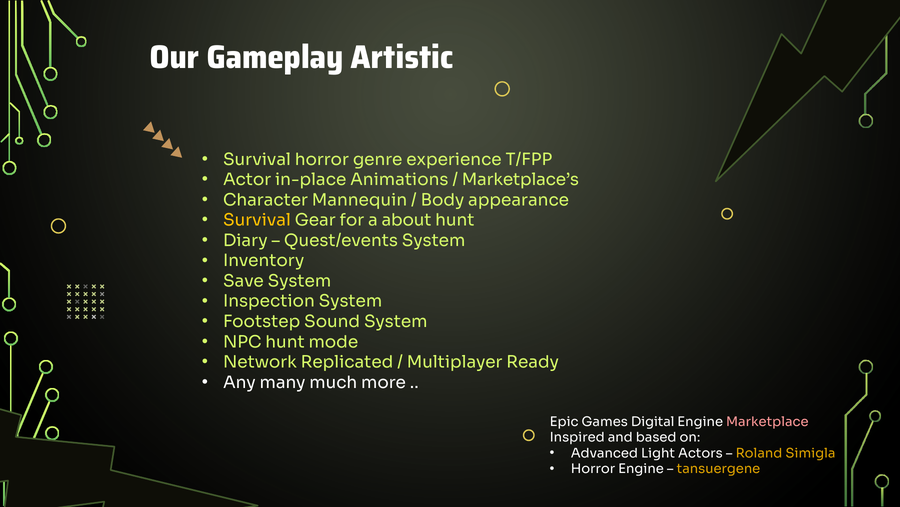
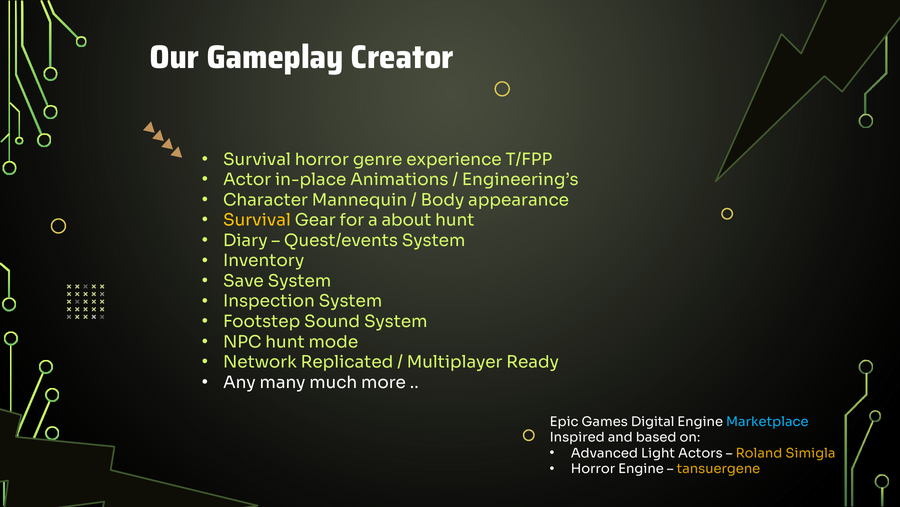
Artistic: Artistic -> Creator (402, 57)
Marketplace’s: Marketplace’s -> Engineering’s (520, 179)
Marketplace colour: pink -> light blue (767, 421)
